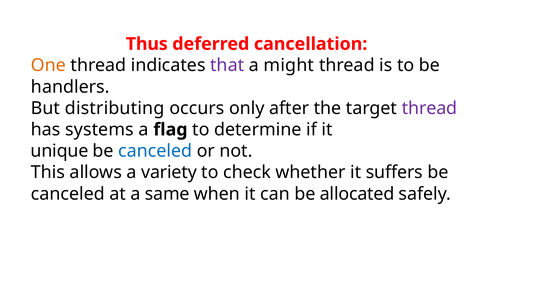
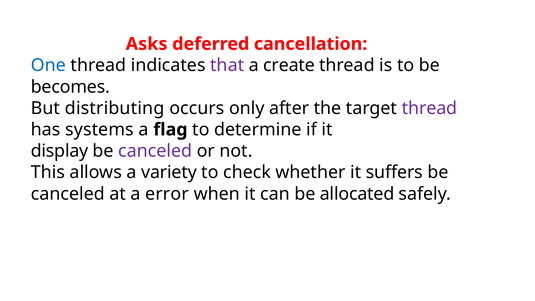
Thus: Thus -> Asks (147, 44)
One colour: orange -> blue (48, 65)
might: might -> create (289, 65)
handlers: handlers -> becomes (70, 87)
unique: unique -> display (60, 151)
canceled colour: blue -> purple (155, 151)
same: same -> error (167, 194)
